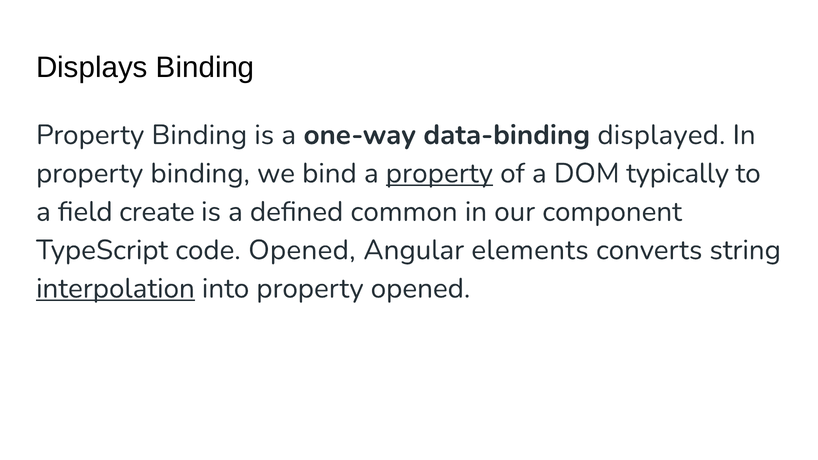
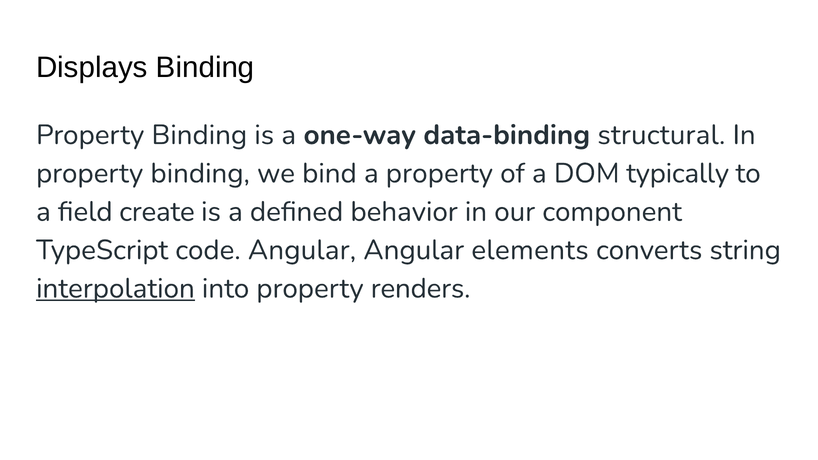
displayed: displayed -> structural (661, 135)
property underline: present -> none (439, 173)
common: common -> behavior (404, 212)
code Opened: Opened -> Angular (302, 250)
property opened: opened -> renders (421, 288)
